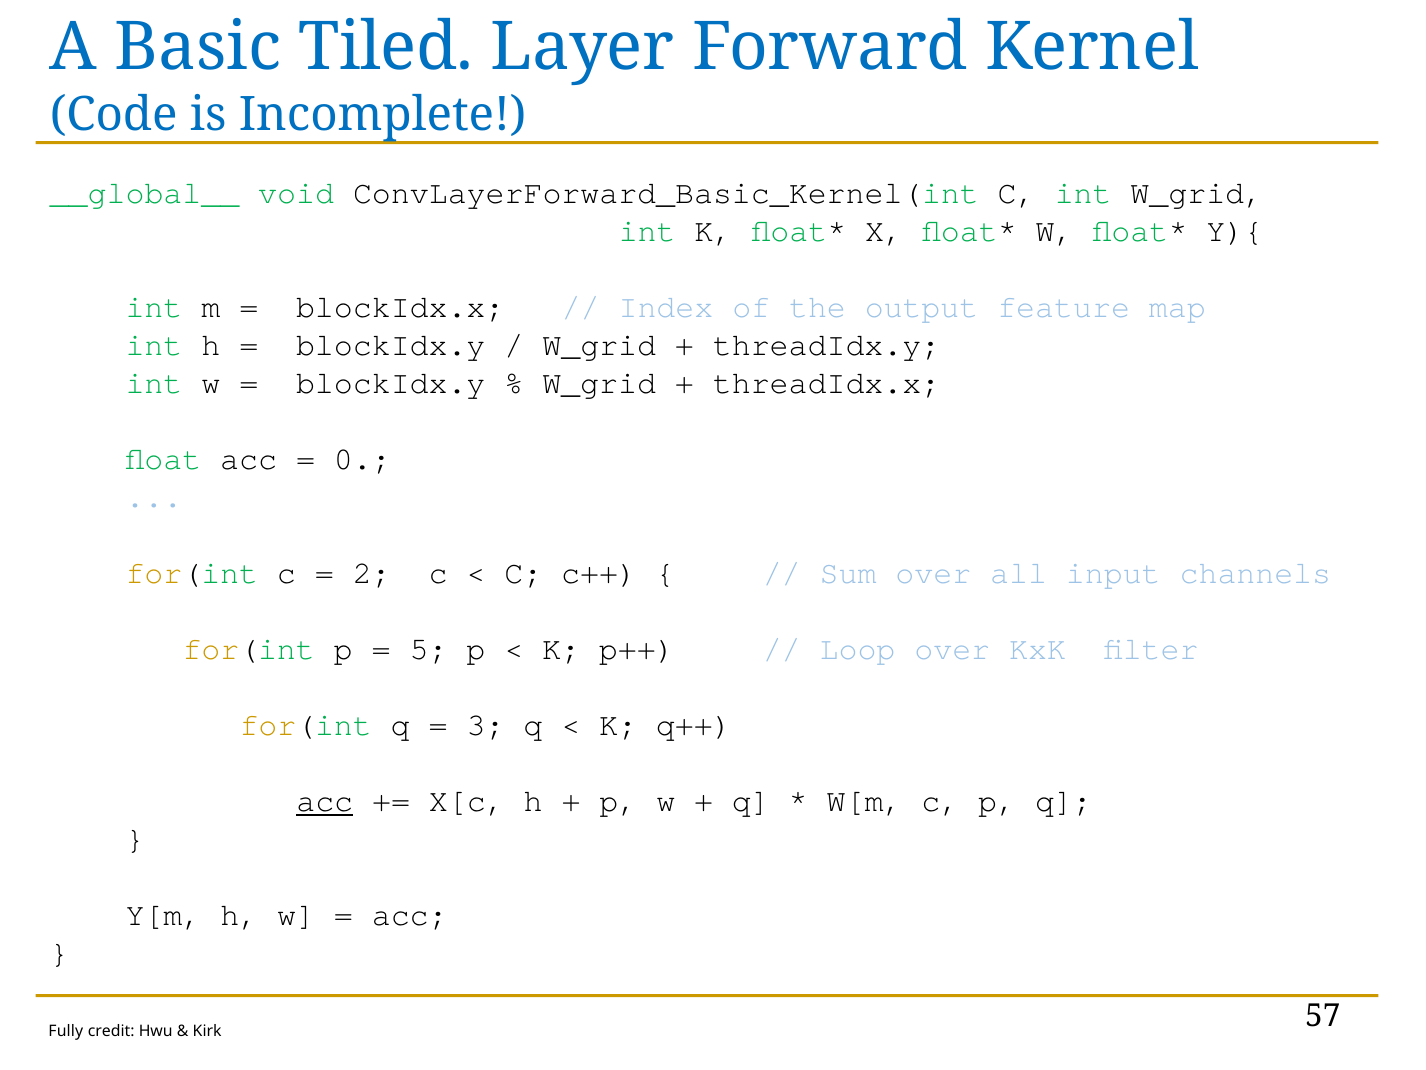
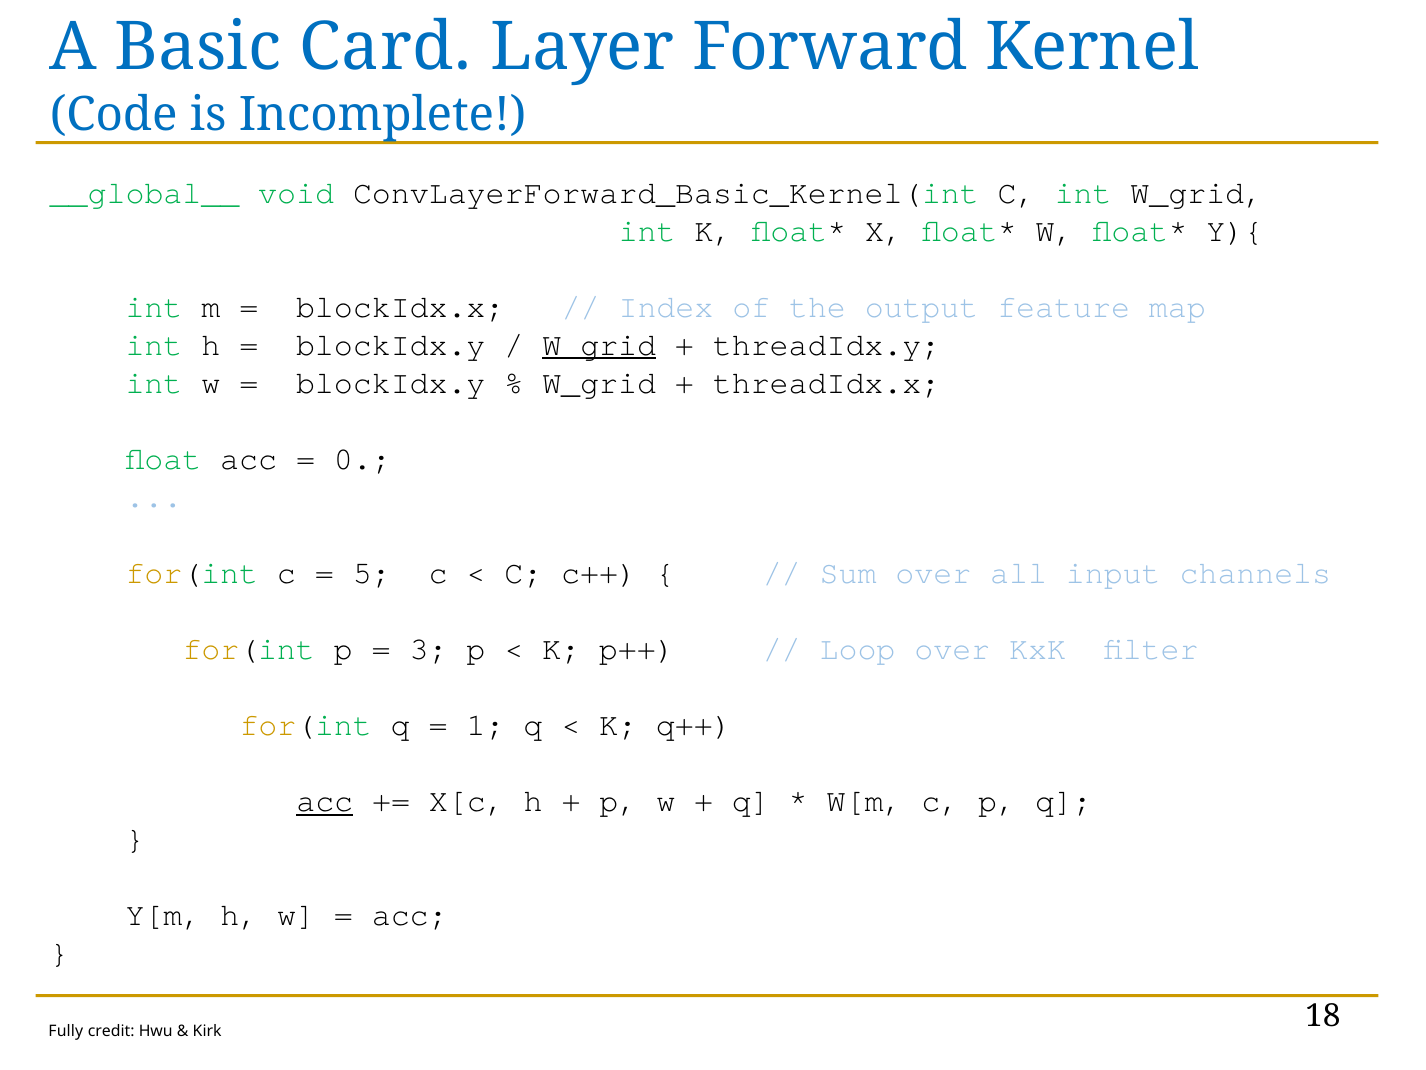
Tiled: Tiled -> Card (386, 47)
W_grid underline: none -> present (599, 345)
2: 2 -> 5 (372, 573)
5: 5 -> 3 (429, 649)
3: 3 -> 1 (486, 725)
57: 57 -> 18 (1323, 1016)
